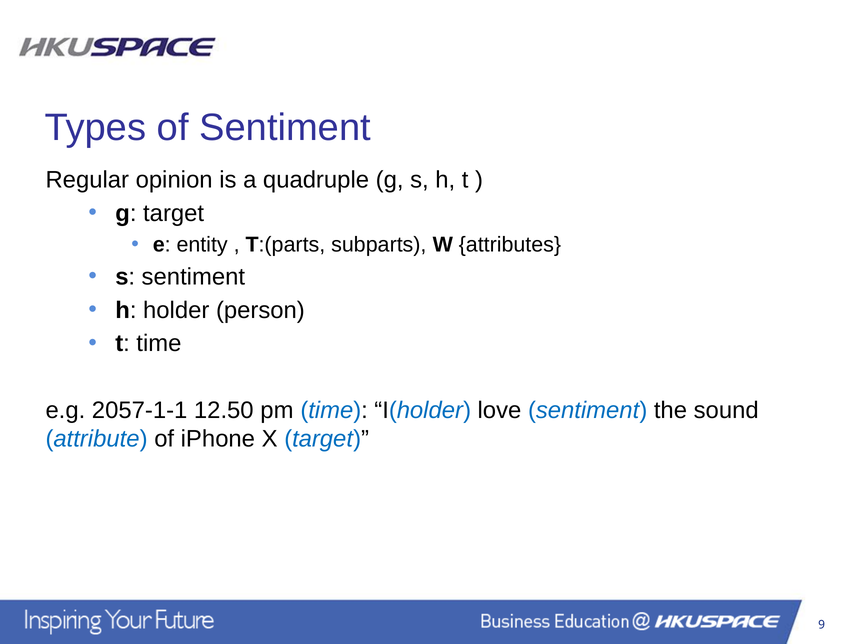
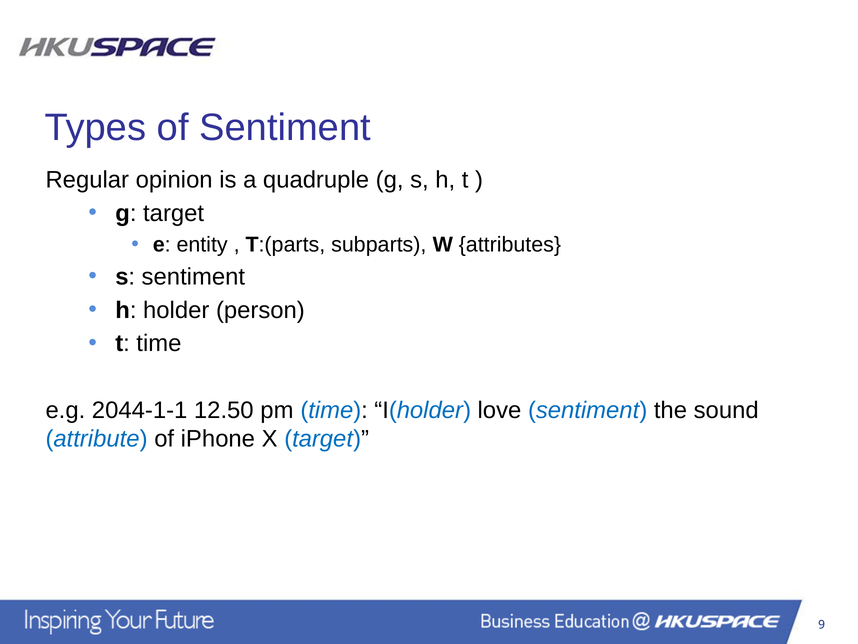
2057-1-1: 2057-1-1 -> 2044-1-1 (140, 410)
